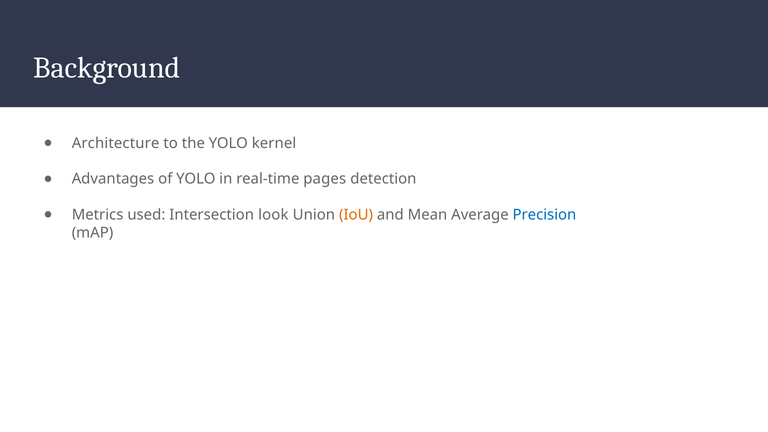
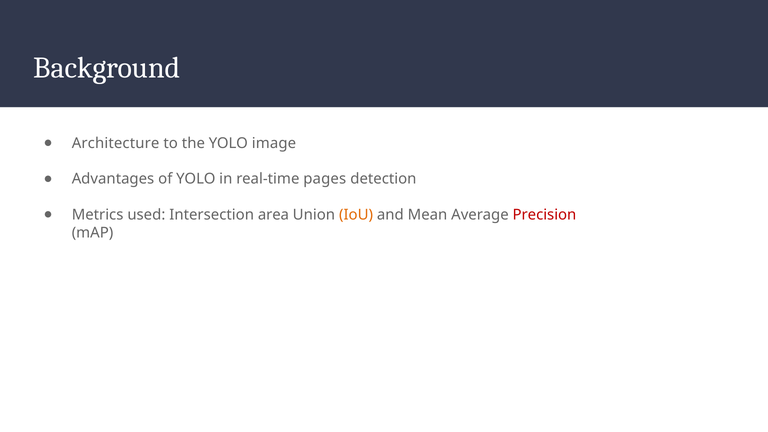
kernel: kernel -> image (274, 143)
look: look -> area (273, 215)
Precision colour: blue -> red (544, 215)
